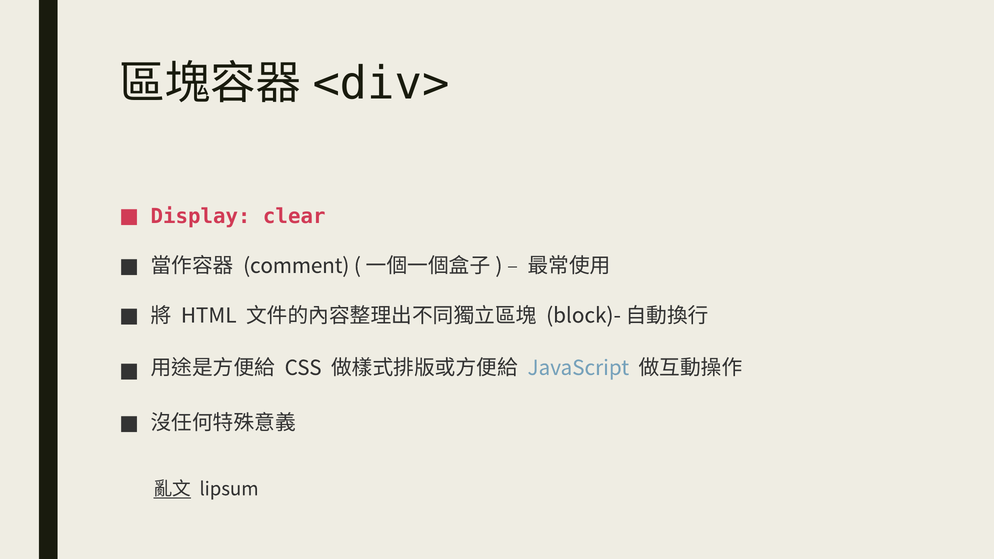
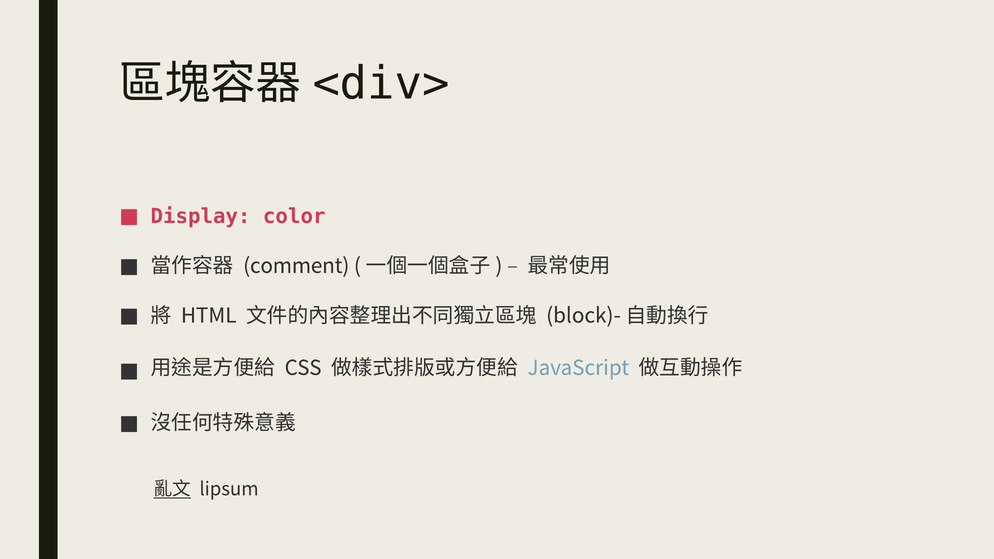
clear: clear -> color (294, 216)
